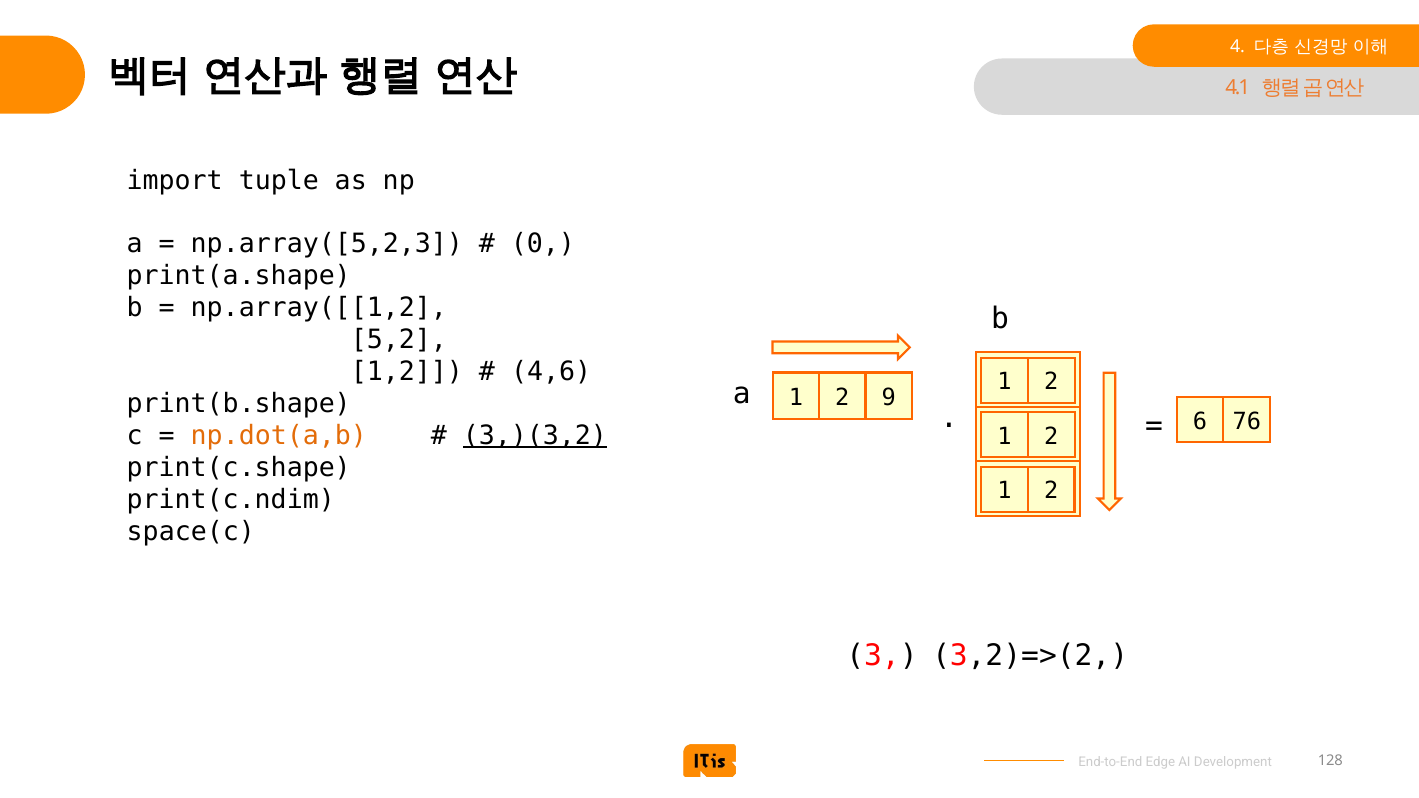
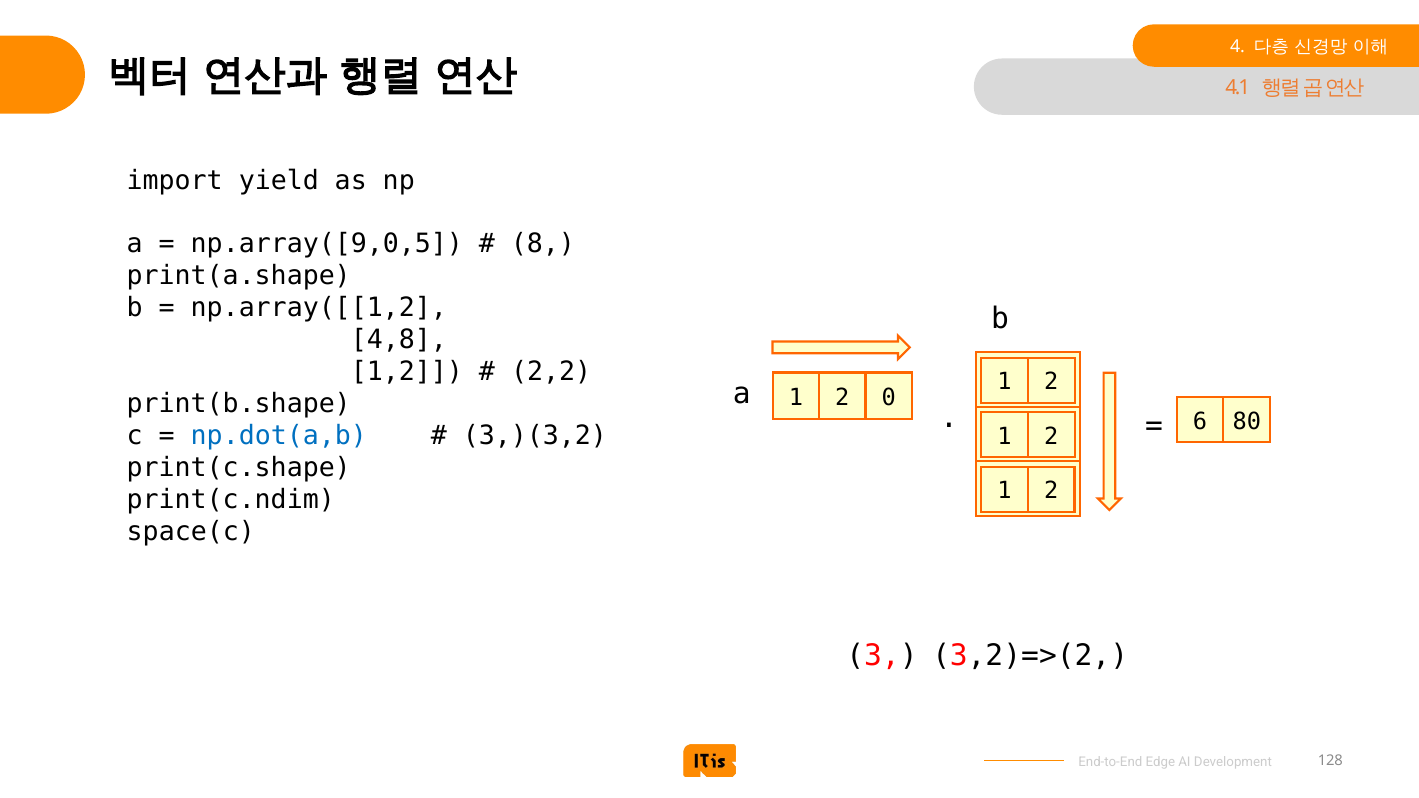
tuple: tuple -> yield (279, 180)
np.array([5,2,3: np.array([5,2,3 -> np.array([9,0,5 (327, 244)
0: 0 -> 8 (543, 244)
5,2: 5,2 -> 4,8 (399, 340)
4,6: 4,6 -> 2,2 (551, 372)
9: 9 -> 0 (889, 397)
76: 76 -> 80 (1247, 421)
np.dot(a,b colour: orange -> blue (279, 436)
3,)(3,2 underline: present -> none (535, 436)
